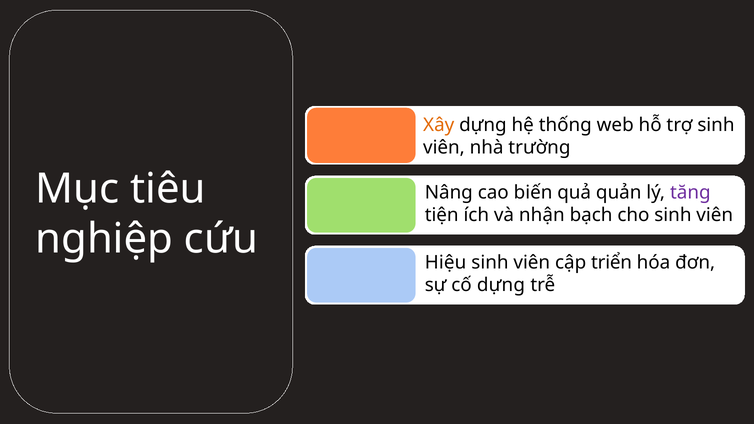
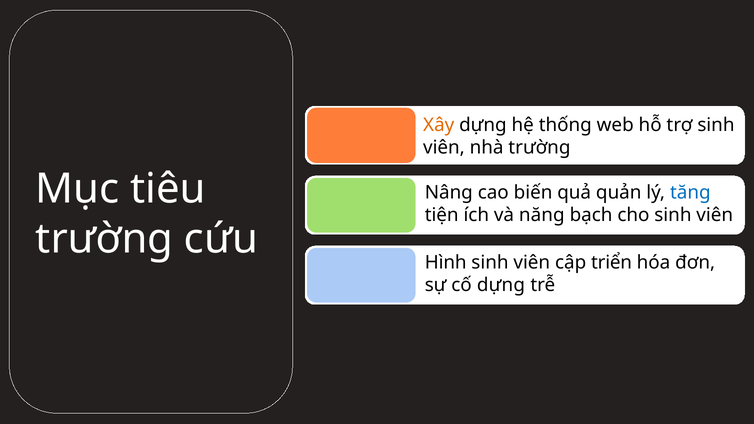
tăng colour: purple -> blue (690, 193)
nhận: nhận -> năng (542, 215)
nghiệp: nghiệp -> trường (104, 239)
Hiệu: Hiệu -> Hình (446, 262)
